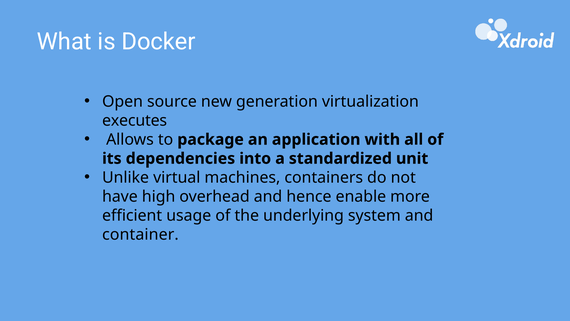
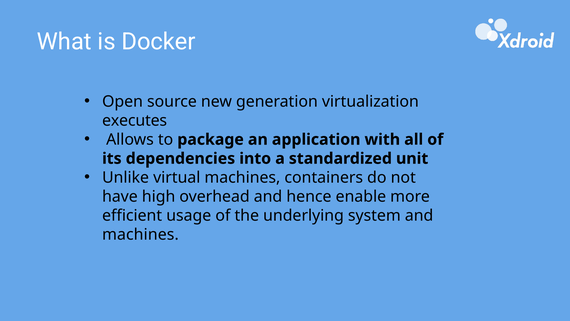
container: container -> machines (140, 234)
